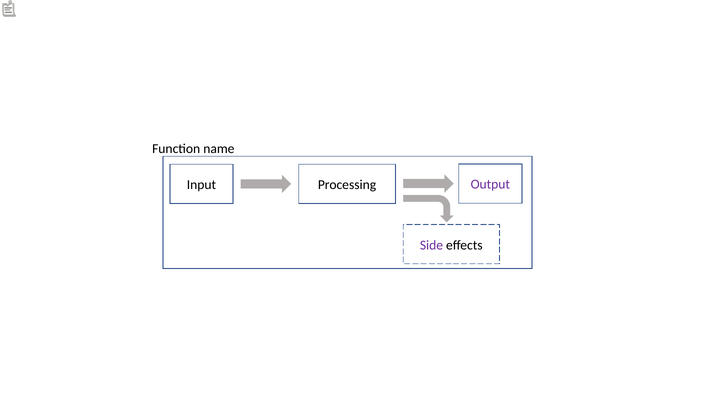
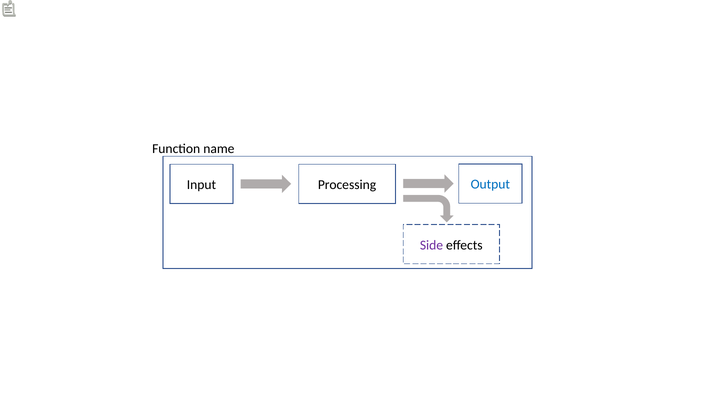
Output colour: purple -> blue (490, 185)
